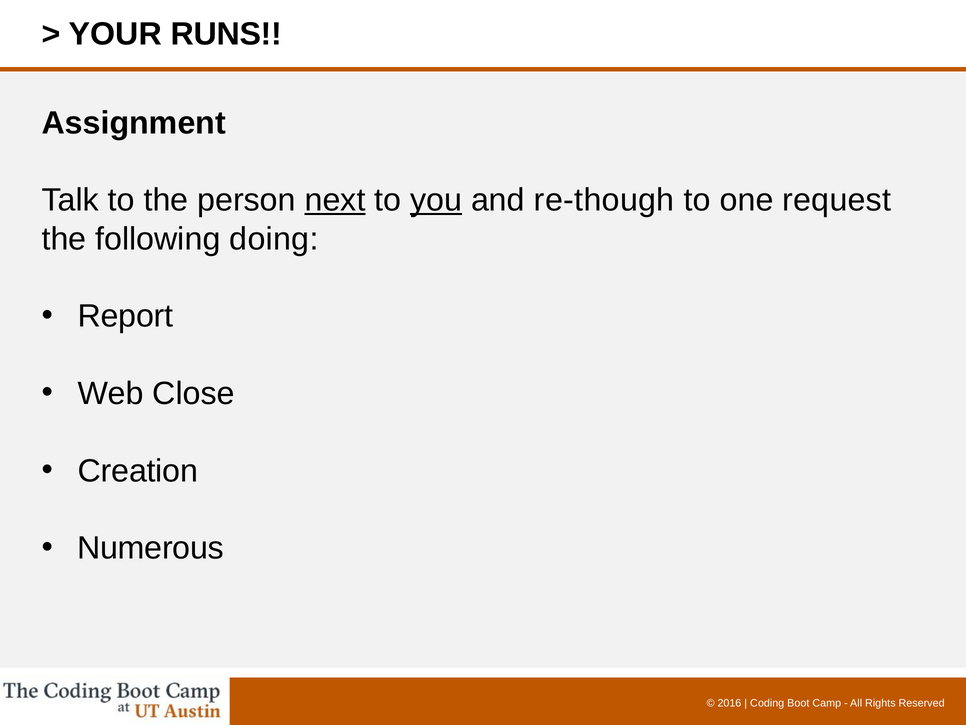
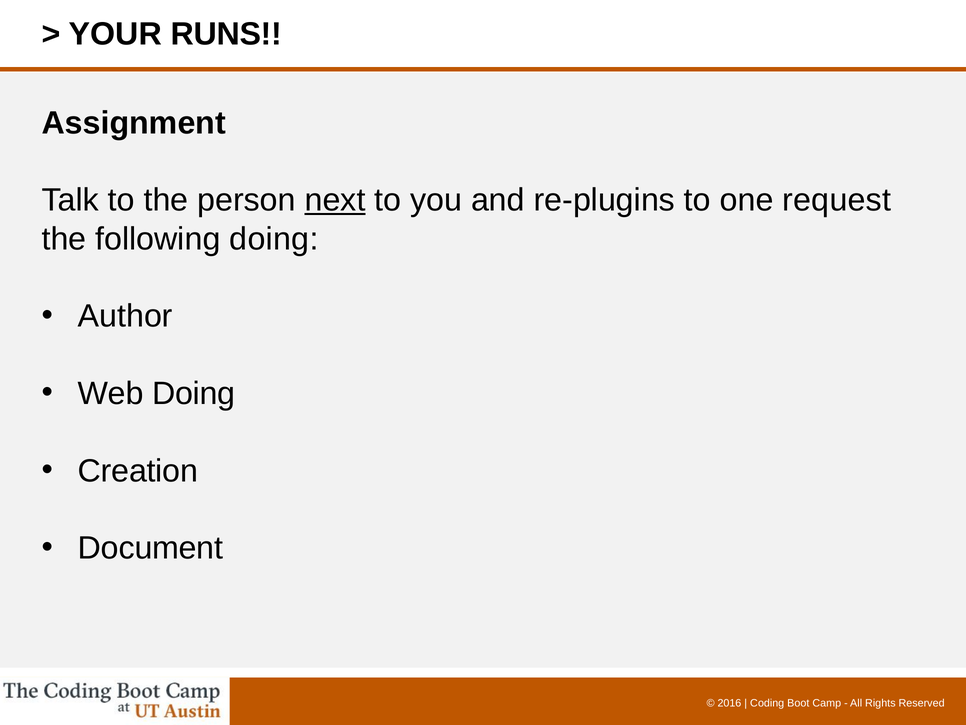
you underline: present -> none (436, 200)
re-though: re-though -> re-plugins (604, 200)
Report: Report -> Author (125, 316)
Web Close: Close -> Doing (194, 393)
Numerous: Numerous -> Document (151, 548)
